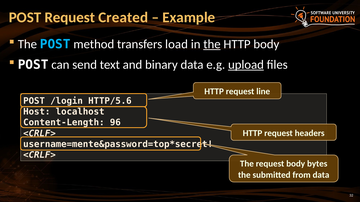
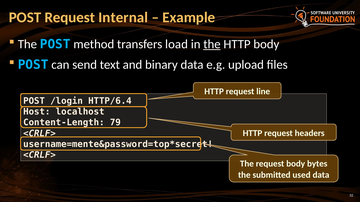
Created: Created -> Internal (123, 17)
POST colour: white -> light blue (33, 65)
upload underline: present -> none (246, 65)
HTTP/5.6: HTTP/5.6 -> HTTP/6.4 (110, 101)
96: 96 -> 79 (115, 123)
from: from -> used (302, 175)
